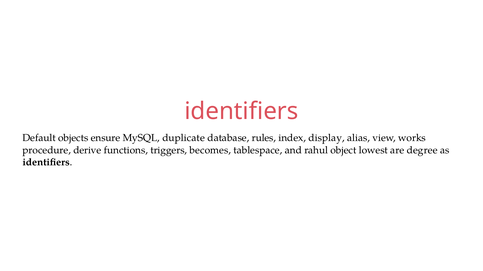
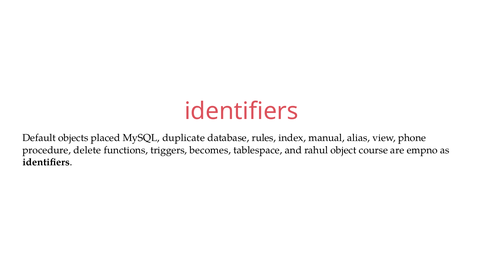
ensure: ensure -> placed (106, 138)
display: display -> manual (327, 138)
works: works -> phone (412, 138)
derive: derive -> delete (87, 150)
lowest: lowest -> course (373, 150)
degree: degree -> empno (422, 150)
